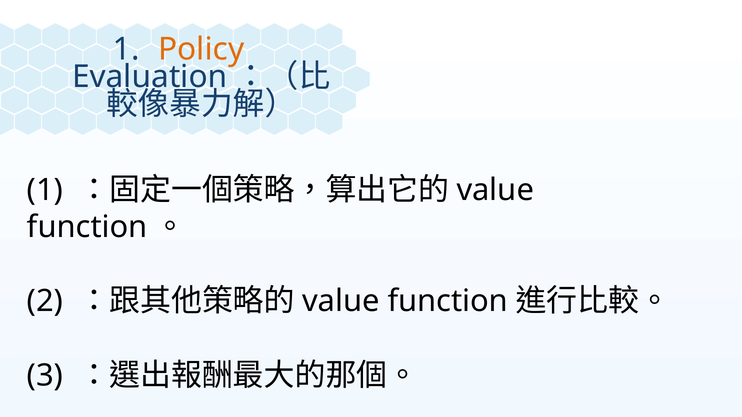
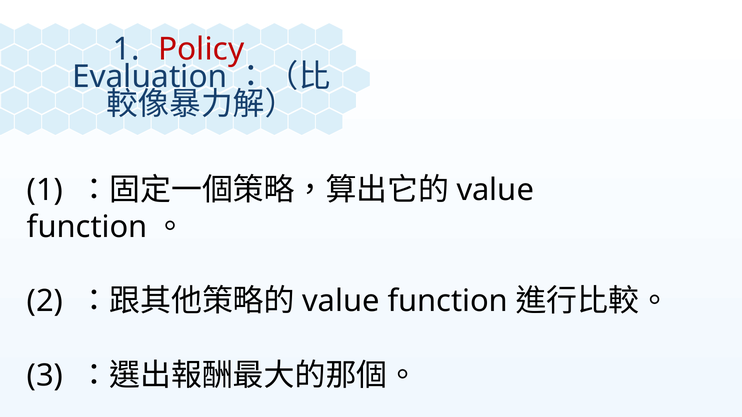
Policy colour: orange -> red (201, 50)
